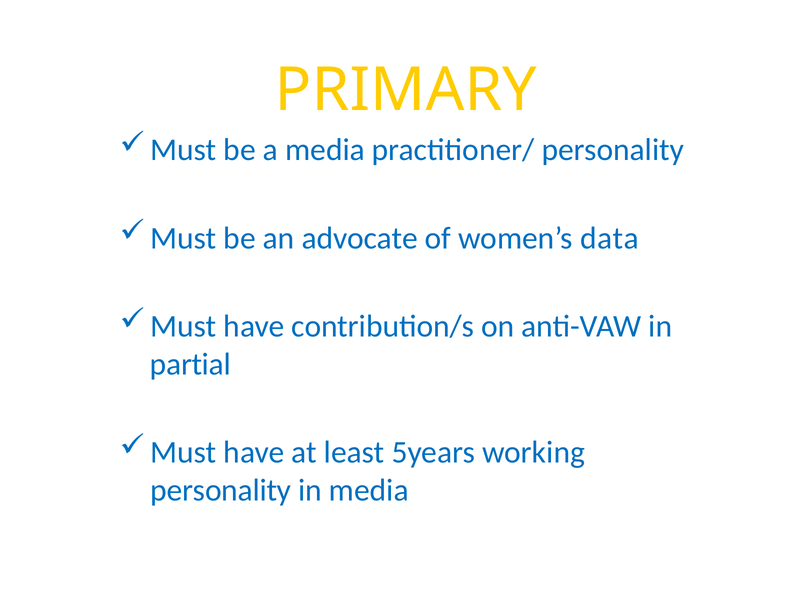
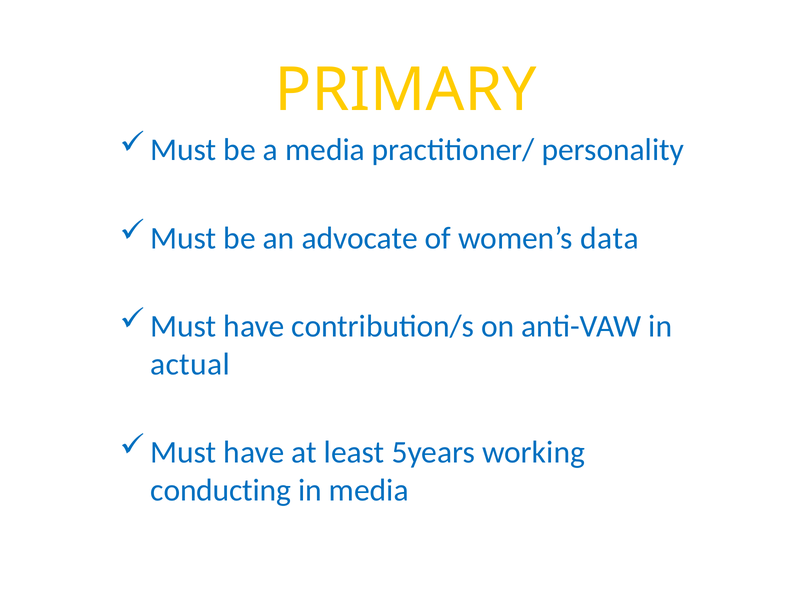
partial: partial -> actual (190, 364)
personality: personality -> conducting (221, 490)
